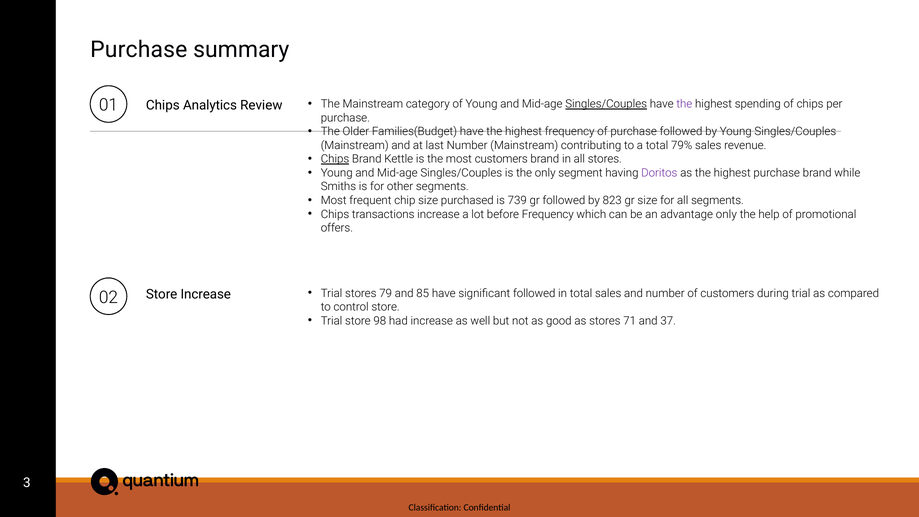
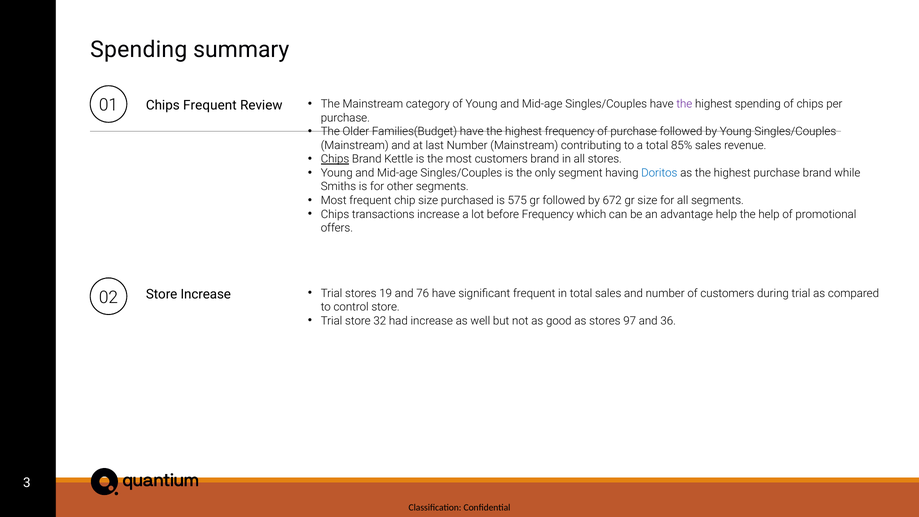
Purchase: Purchase -> Spending (139, 50)
Singles/Couples underline: present -> none (606, 104)
Chips Analytics: Analytics -> Frequent (210, 105)
79%: 79% -> 85% (682, 145)
Doritos colour: purple -> blue (659, 173)
739: 739 -> 575 (517, 200)
823: 823 -> 672 (612, 200)
advantage only: only -> help (726, 214)
79: 79 -> 19 (386, 293)
85: 85 -> 76 (423, 293)
significant followed: followed -> frequent (534, 293)
98: 98 -> 32 (380, 321)
71: 71 -> 97 (630, 321)
37: 37 -> 36 (668, 321)
